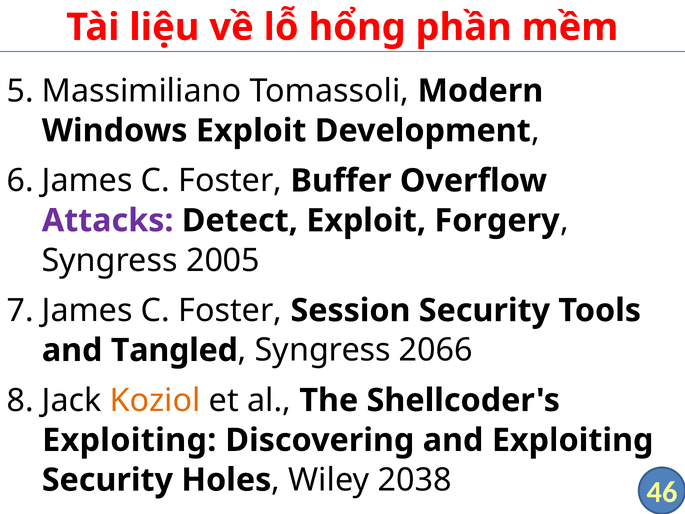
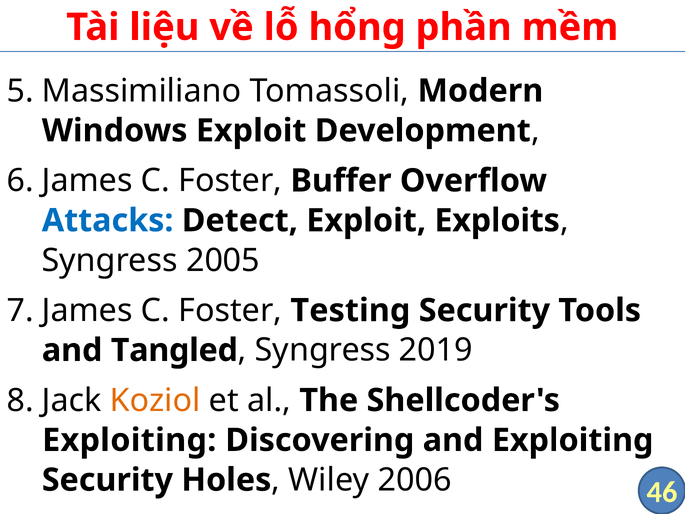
Attacks colour: purple -> blue (108, 220)
Forgery: Forgery -> Exploits (497, 220)
Session: Session -> Testing (350, 310)
2066: 2066 -> 2019 (436, 350)
2038: 2038 -> 2006 (415, 480)
